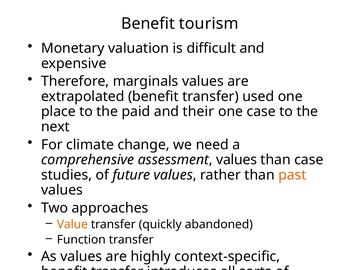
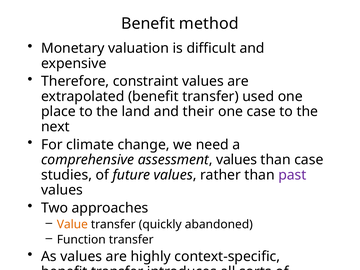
tourism: tourism -> method (209, 24)
marginals: marginals -> constraint (146, 81)
paid: paid -> land (136, 112)
past colour: orange -> purple (292, 175)
